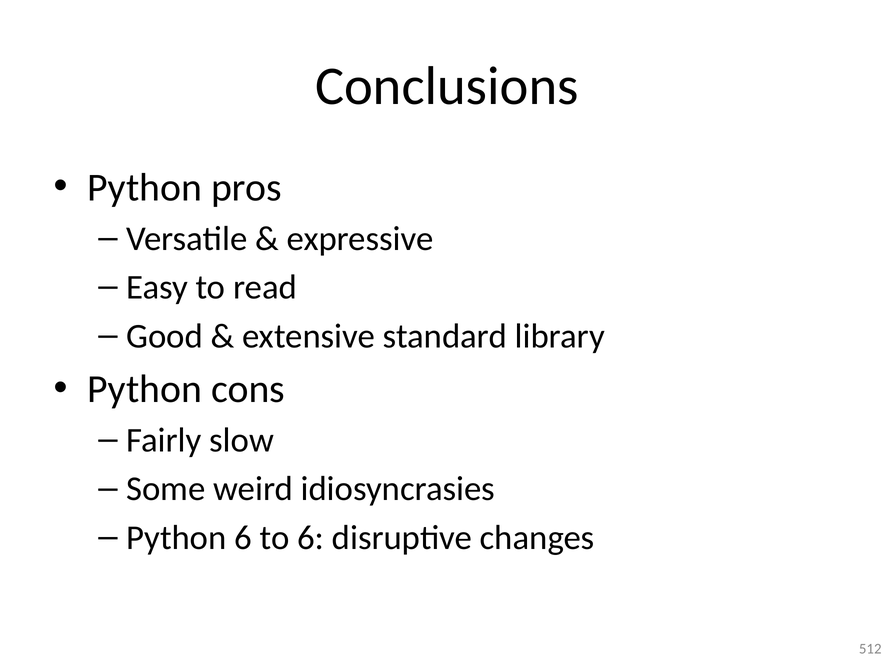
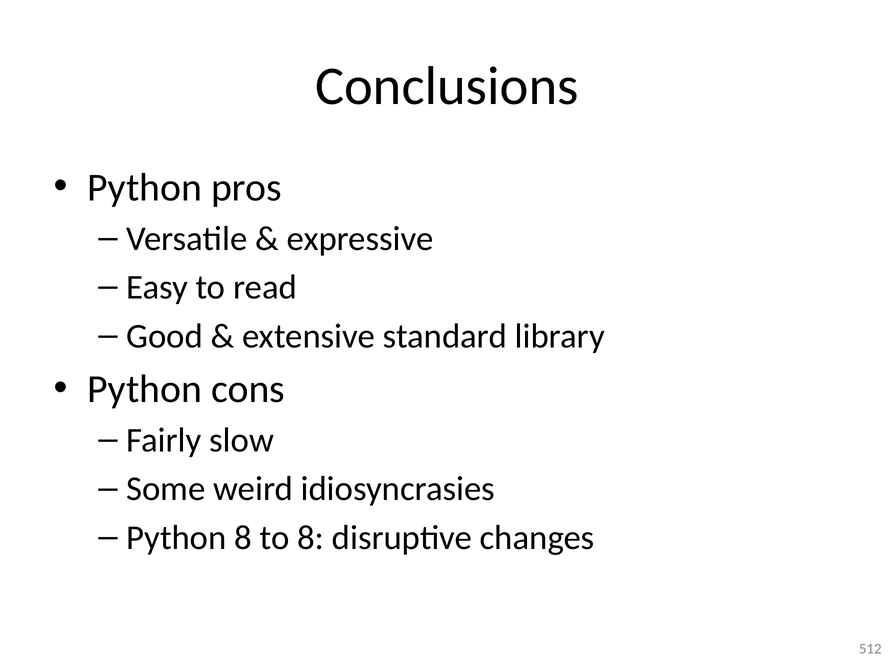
Python 6: 6 -> 8 (243, 538)
to 6: 6 -> 8 (311, 538)
